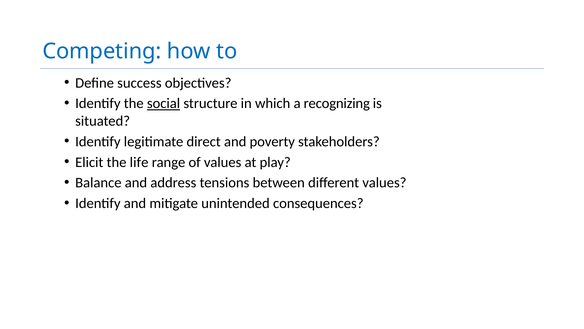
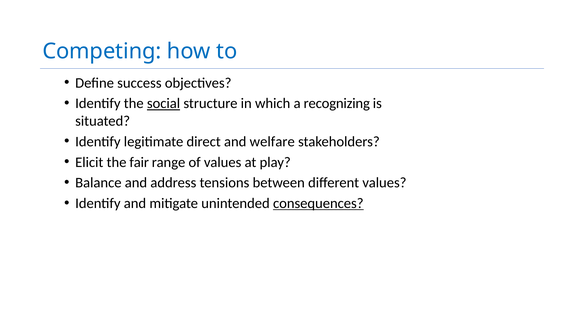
poverty: poverty -> welfare (272, 141)
life: life -> fair (139, 162)
consequences underline: none -> present (318, 203)
